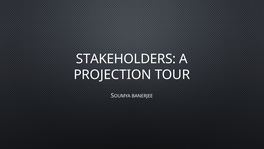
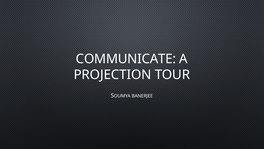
STAKEHOLDERS: STAKEHOLDERS -> COMMUNICATE (126, 59)
